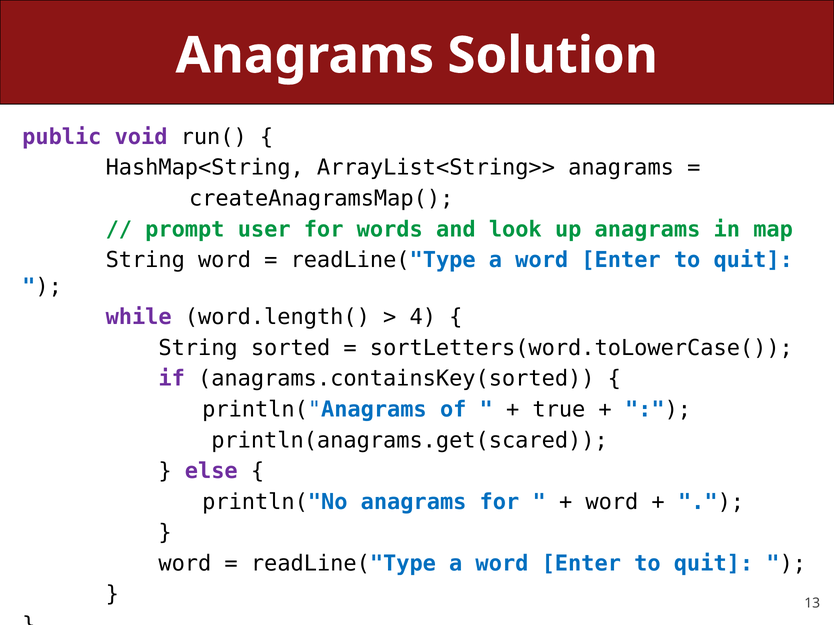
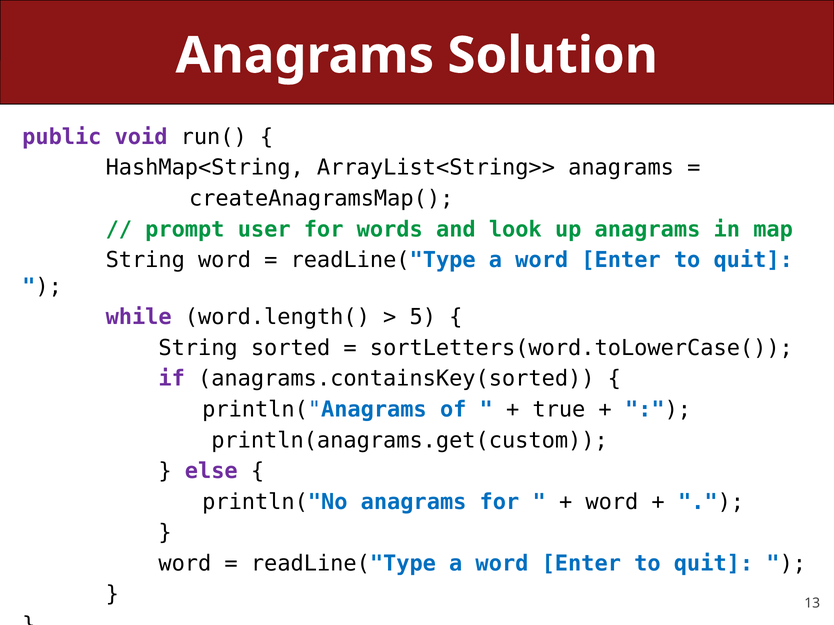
4: 4 -> 5 (423, 317)
println(anagrams.get(scared: println(anagrams.get(scared -> println(anagrams.get(custom (410, 441)
